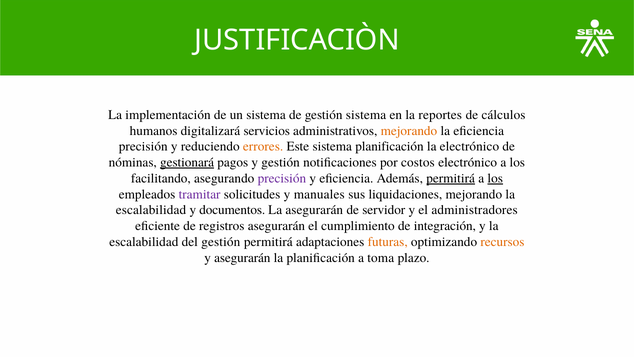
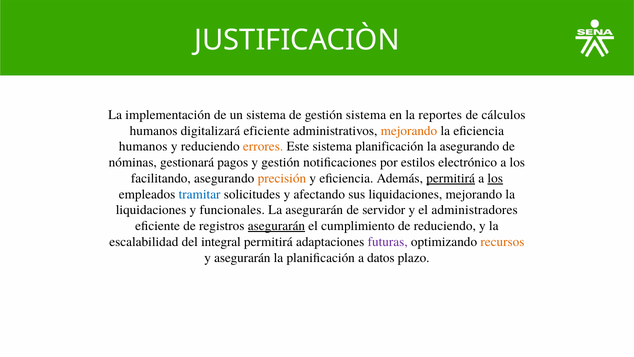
digitalizará servicios: servicios -> eficiente (267, 131)
precisión: precisión -> humanos (143, 146)
la electrónico: electrónico -> asegurando (469, 146)
gestionará underline: present -> none (187, 162)
costos: costos -> estilos (418, 162)
precisión colour: purple -> orange (282, 178)
tramitar colour: purple -> blue (200, 194)
manuales: manuales -> afectando (319, 194)
escalabilidad: escalabilidad -> liquidaciones (151, 210)
documentos: documentos -> funcionales (232, 210)
asegurarán underline: none -> present (276, 226)
de integración: integración -> reduciendo (445, 226)
del gestión: gestión -> integral (221, 242)
futuras colour: orange -> purple (388, 242)
toma: toma -> datos (381, 257)
